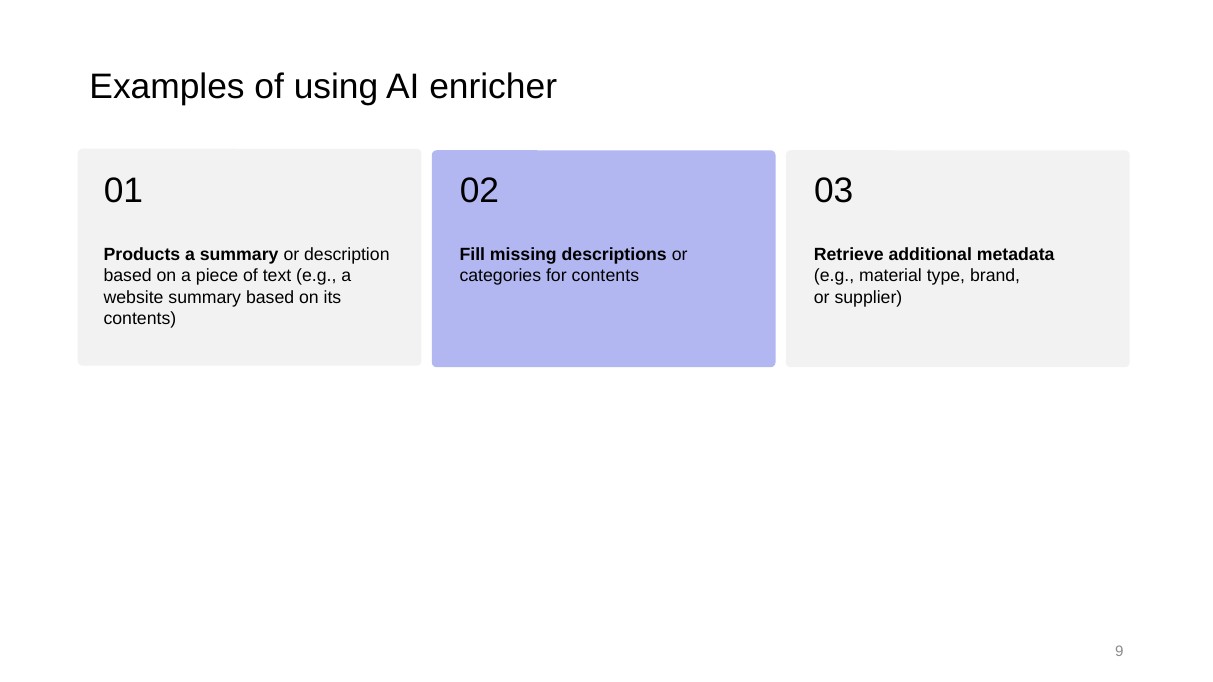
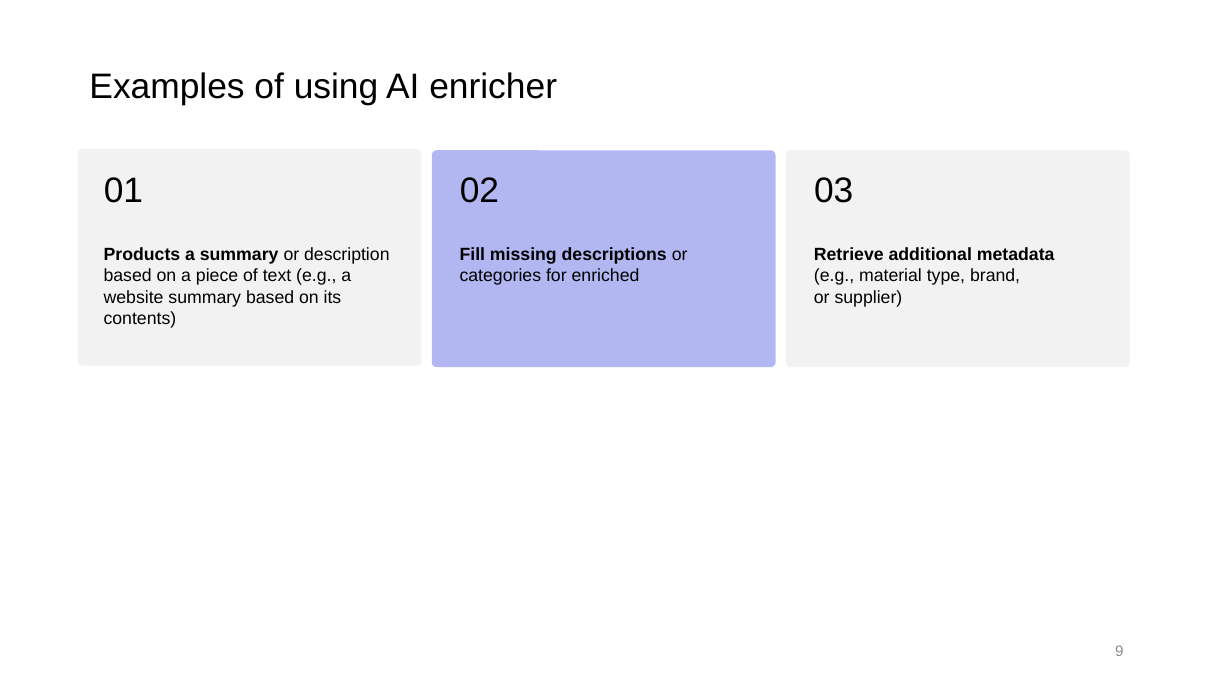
for contents: contents -> enriched (606, 276)
